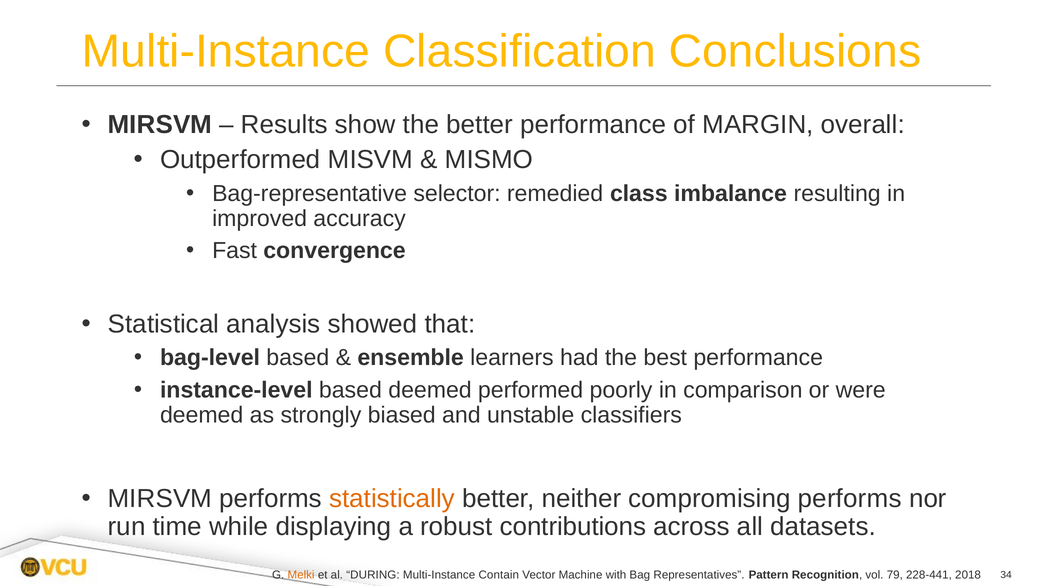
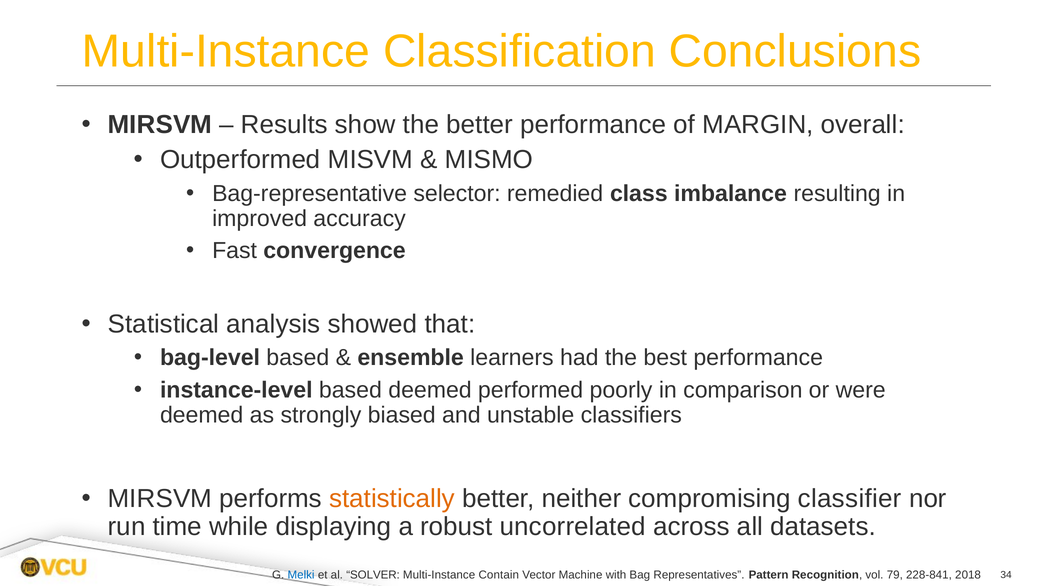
compromising performs: performs -> classifier (850, 499)
contributions: contributions -> uncorrelated (573, 527)
Melki colour: orange -> blue (301, 575)
DURING: DURING -> SOLVER (373, 575)
228-441: 228-441 -> 228-841 (929, 575)
